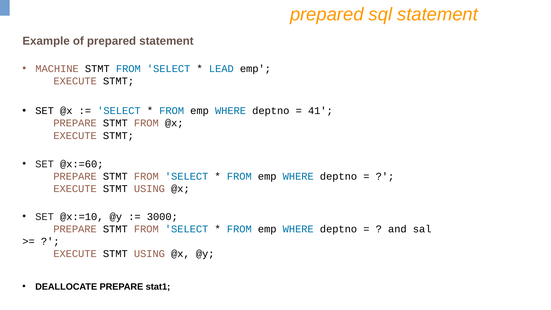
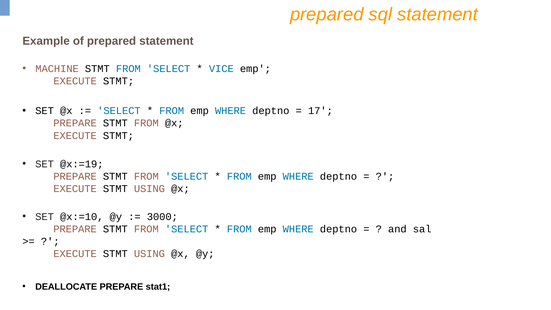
LEAD: LEAD -> VICE (221, 69)
41: 41 -> 17 (320, 111)
@x:=60: @x:=60 -> @x:=19 (82, 164)
